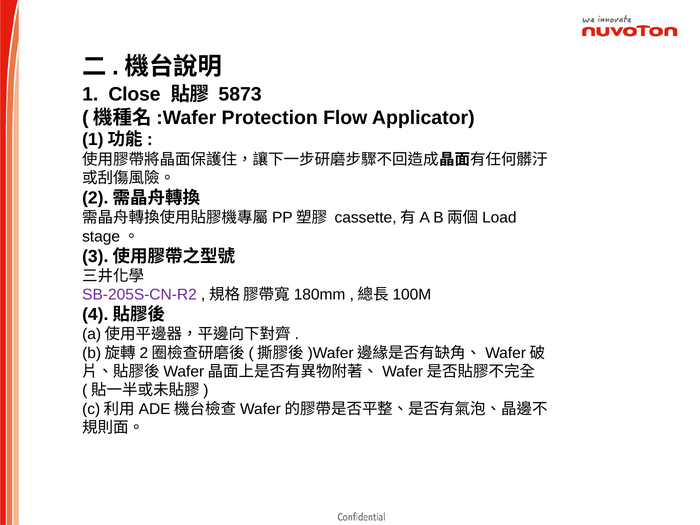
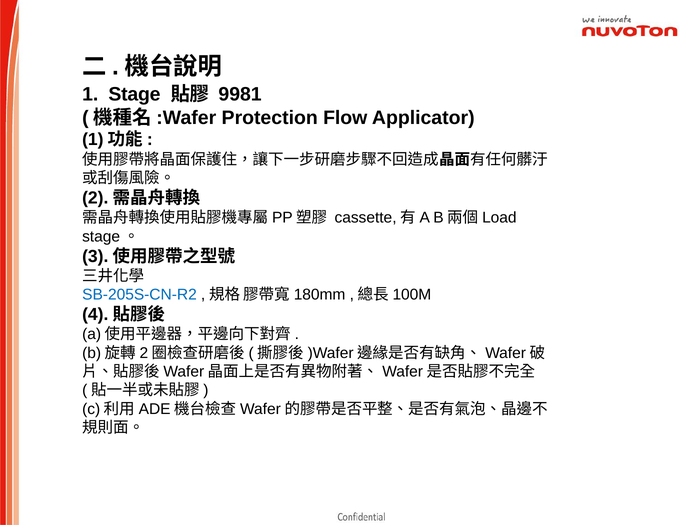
Close: Close -> Stage (134, 94)
5873: 5873 -> 9981 (240, 94)
SB-205S-CN-R2 colour: purple -> blue (139, 295)
